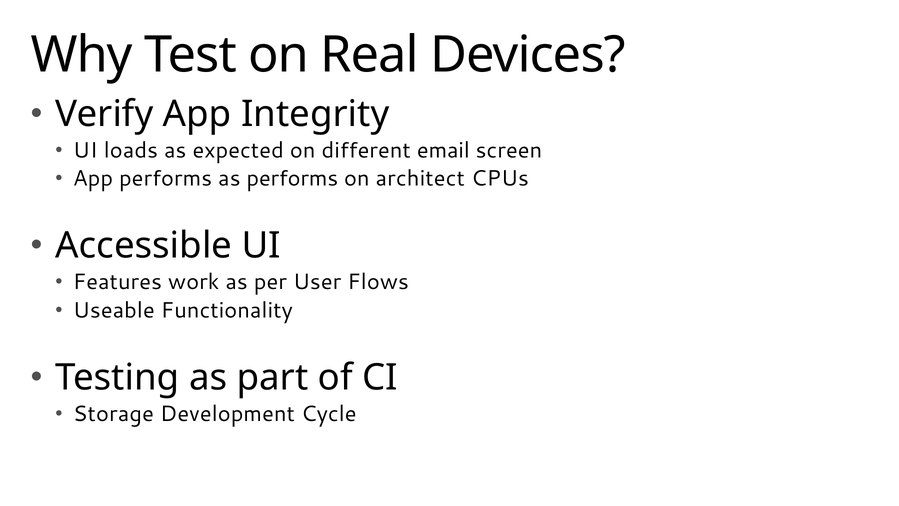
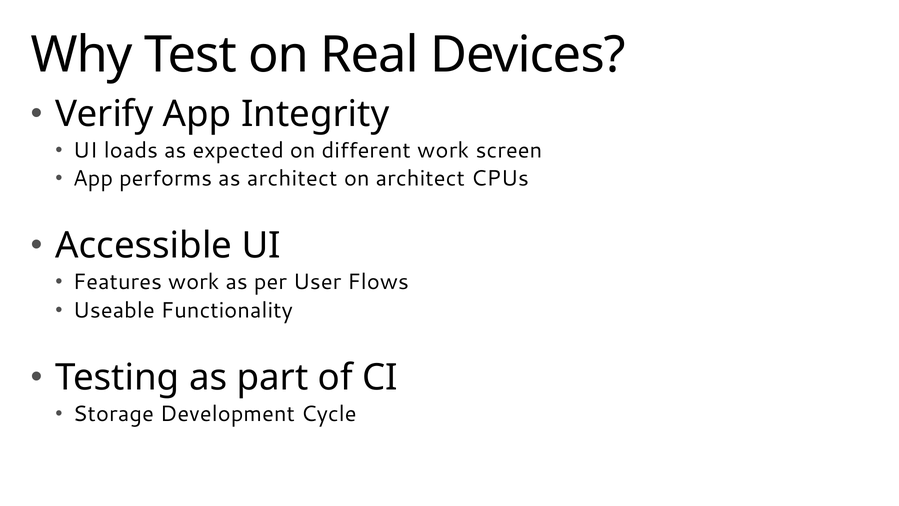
different email: email -> work (443, 150)
as performs: performs -> architect (292, 178)
